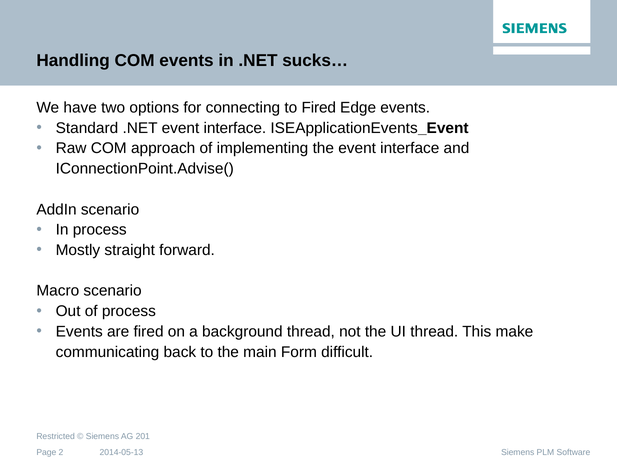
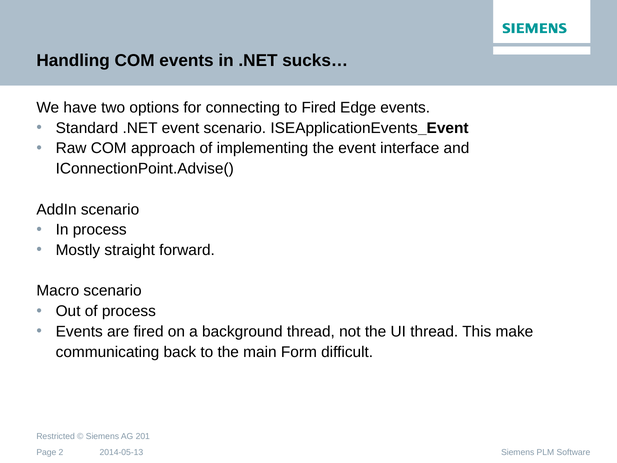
.NET event interface: interface -> scenario (235, 128)
